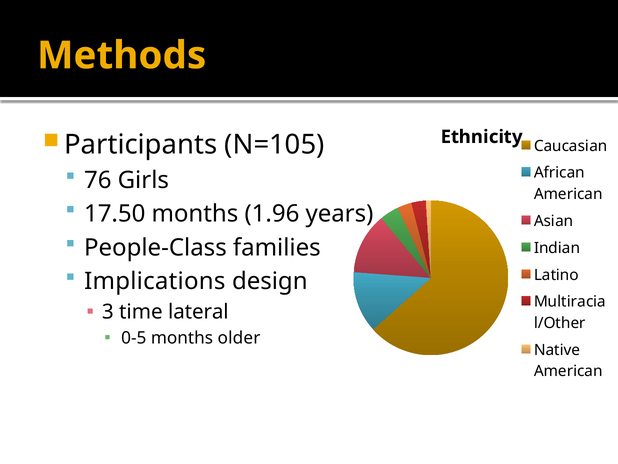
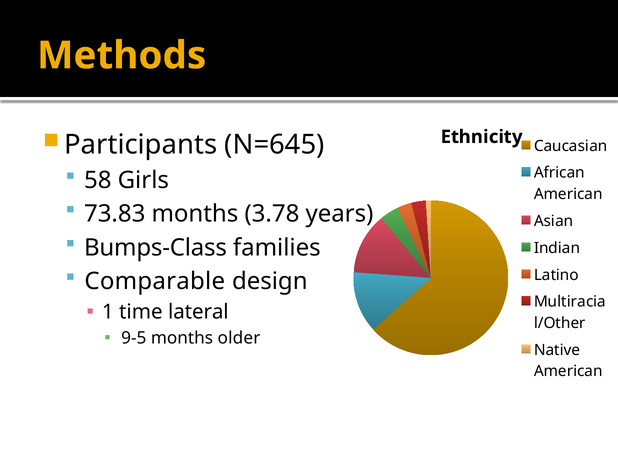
N=105: N=105 -> N=645 (275, 145)
76: 76 -> 58 (98, 180)
17.50: 17.50 -> 73.83 (115, 214)
1.96: 1.96 -> 3.78 (272, 214)
People-Class: People-Class -> Bumps-Class (155, 247)
Implications: Implications -> Comparable (155, 281)
3: 3 -> 1 (108, 312)
0-5: 0-5 -> 9-5 (134, 338)
